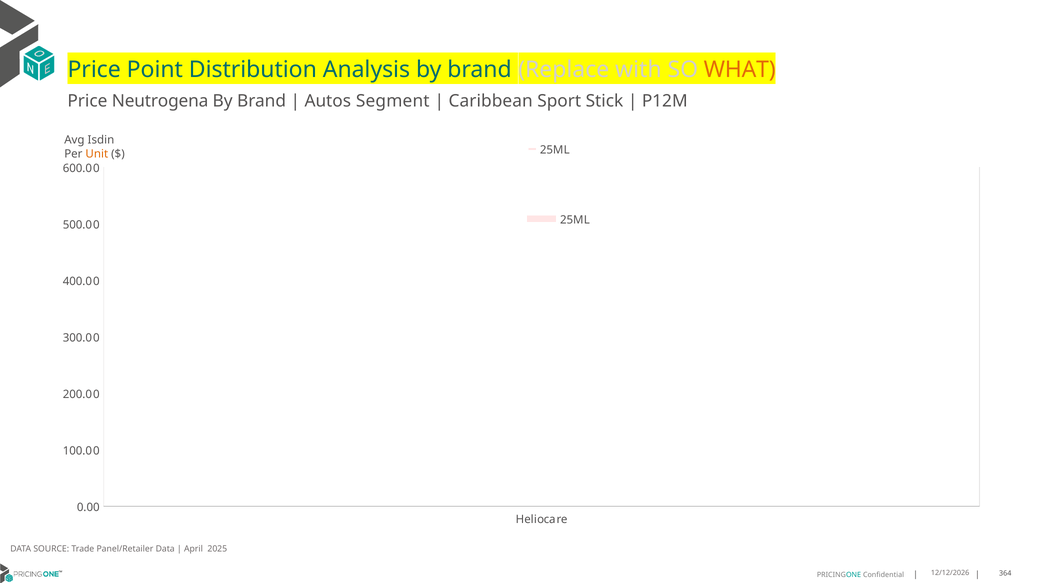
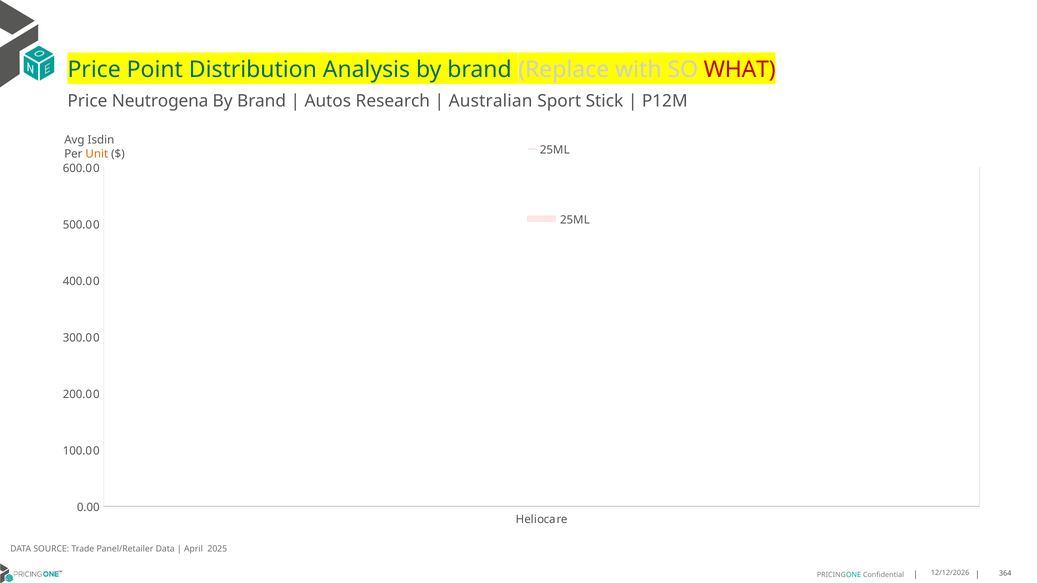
WHAT colour: orange -> red (740, 70)
Segment: Segment -> Research (393, 101)
Caribbean: Caribbean -> Australian (491, 101)
